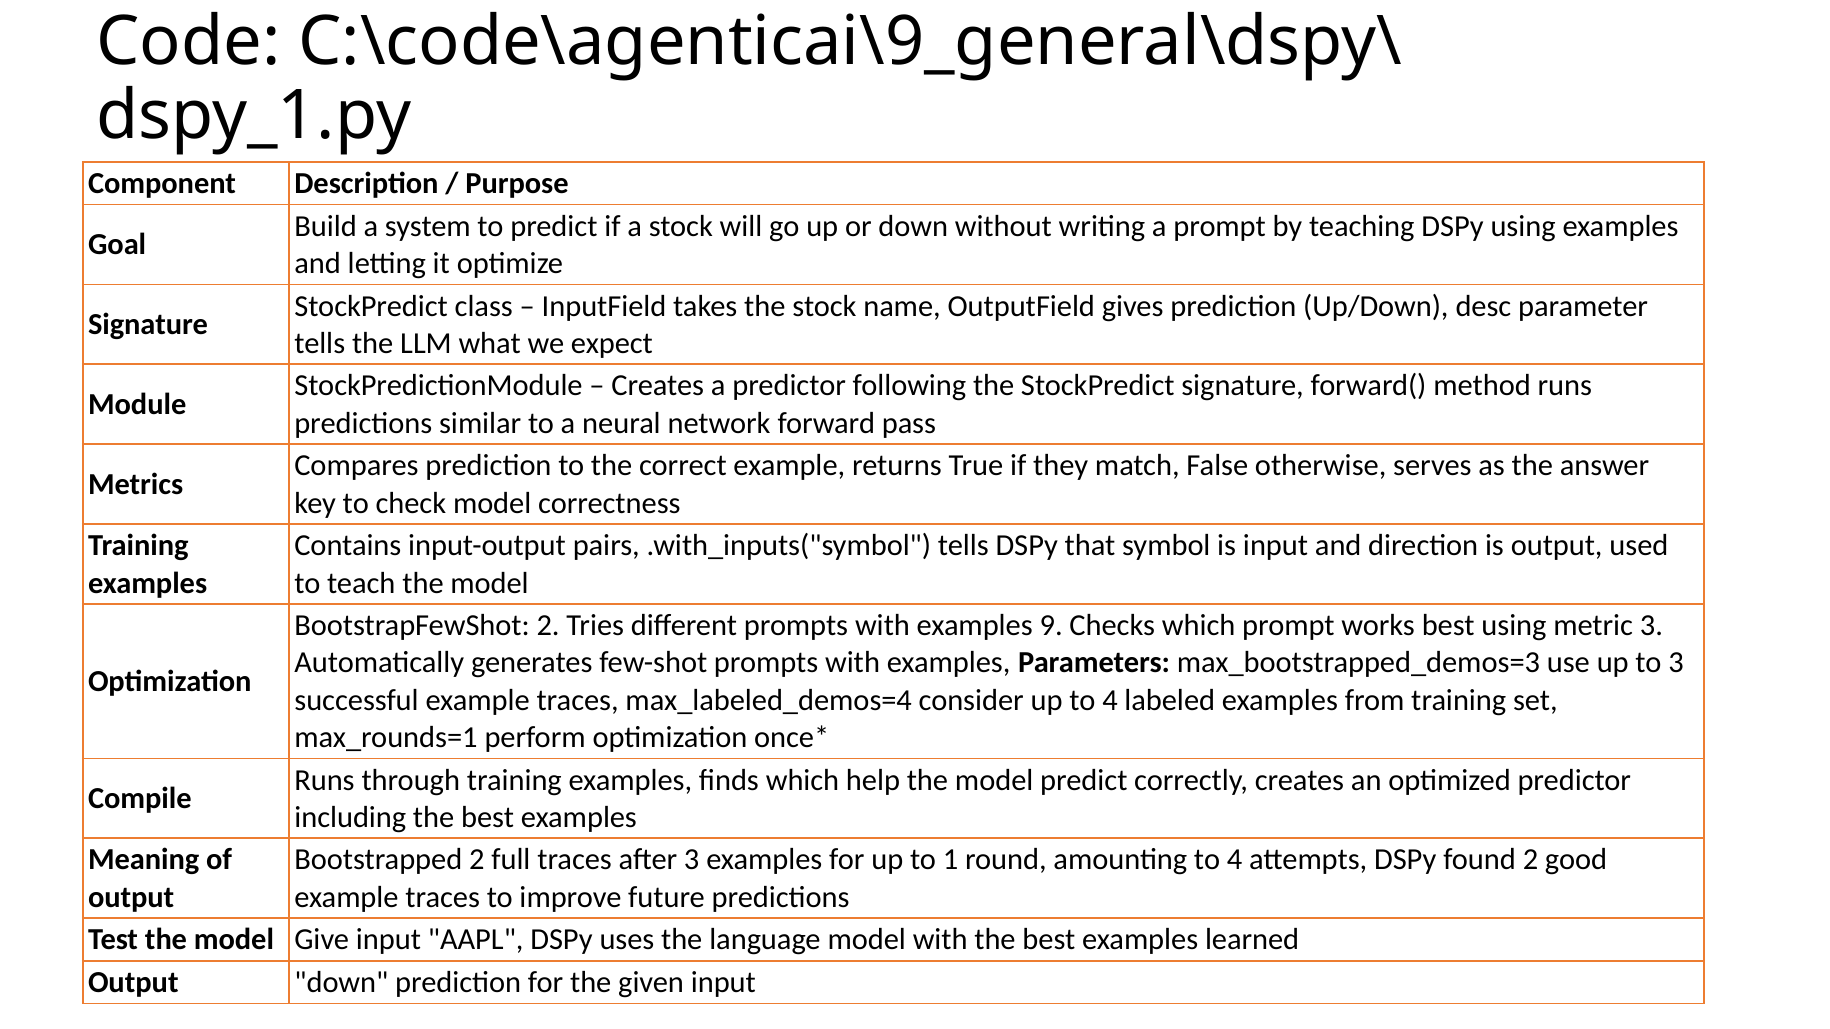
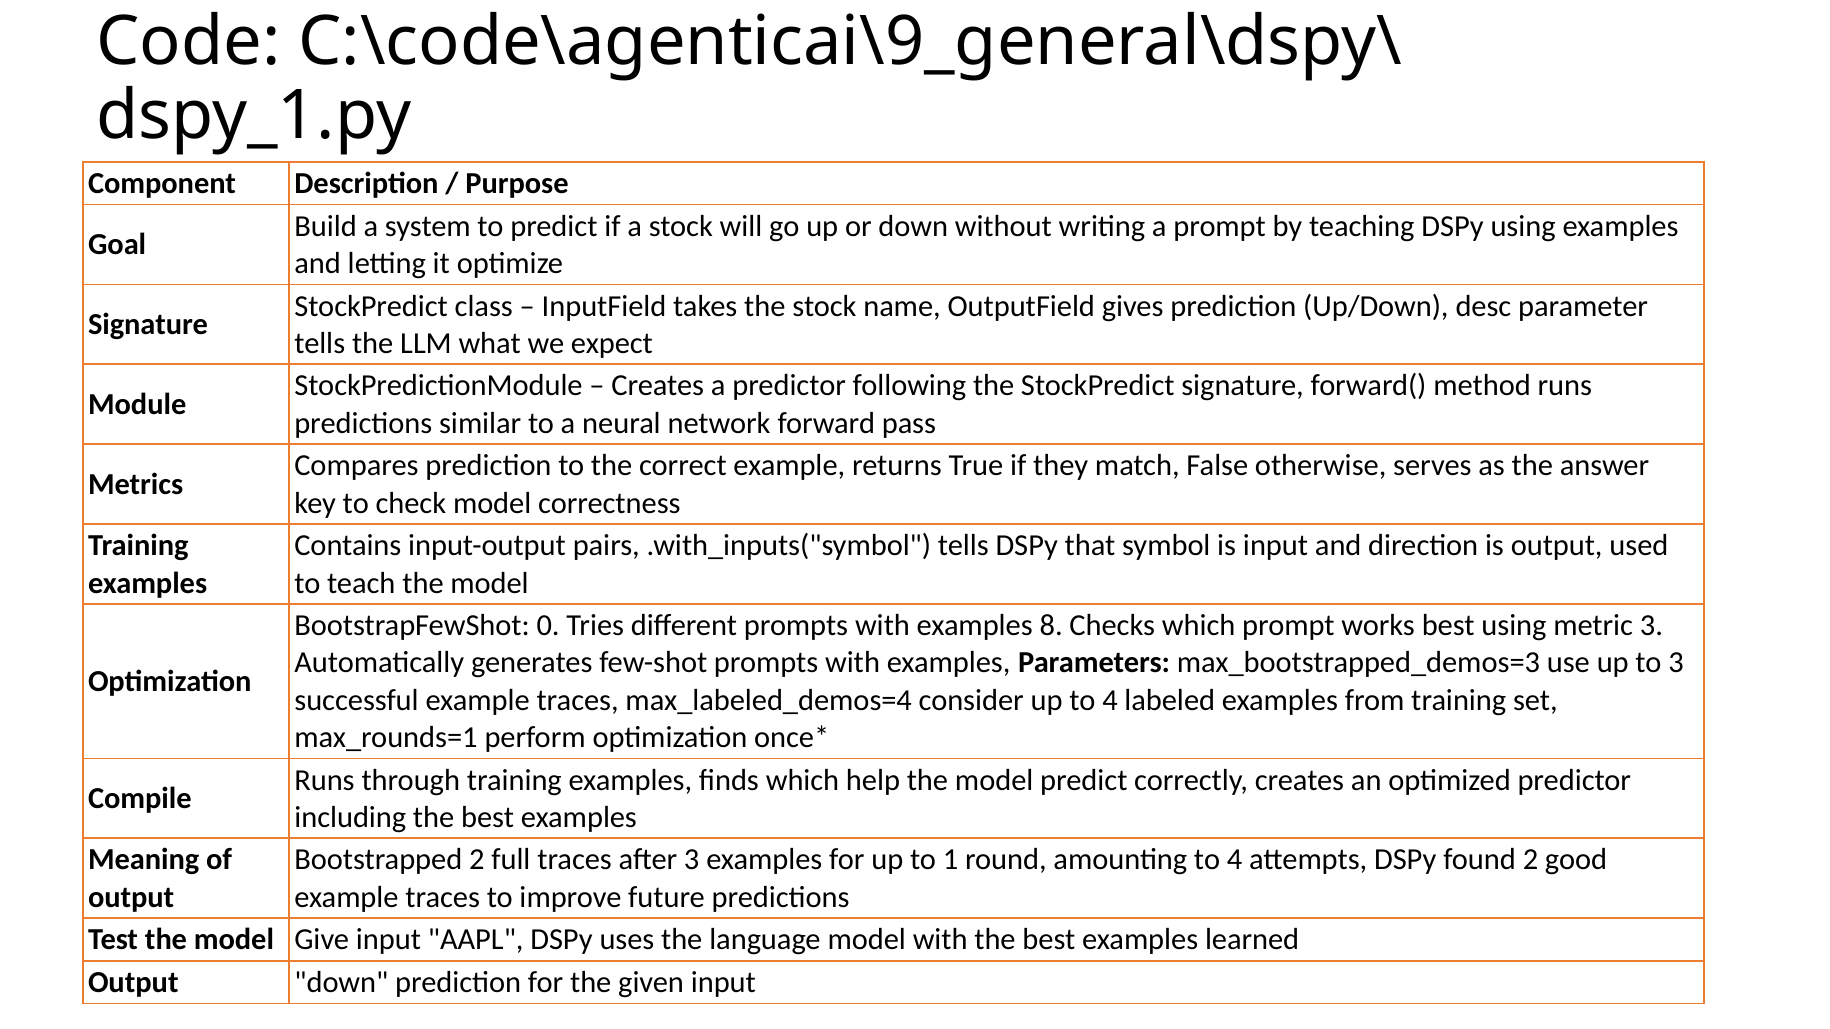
BootstrapFewShot 2: 2 -> 0 (548, 626)
9: 9 -> 8 (1051, 626)
